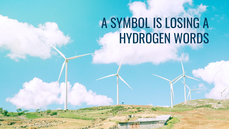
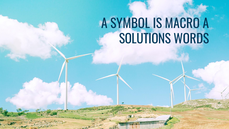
LOSING: LOSING -> MACRO (182, 24)
HYDROGEN: HYDROGEN -> SOLUTIONS (145, 39)
